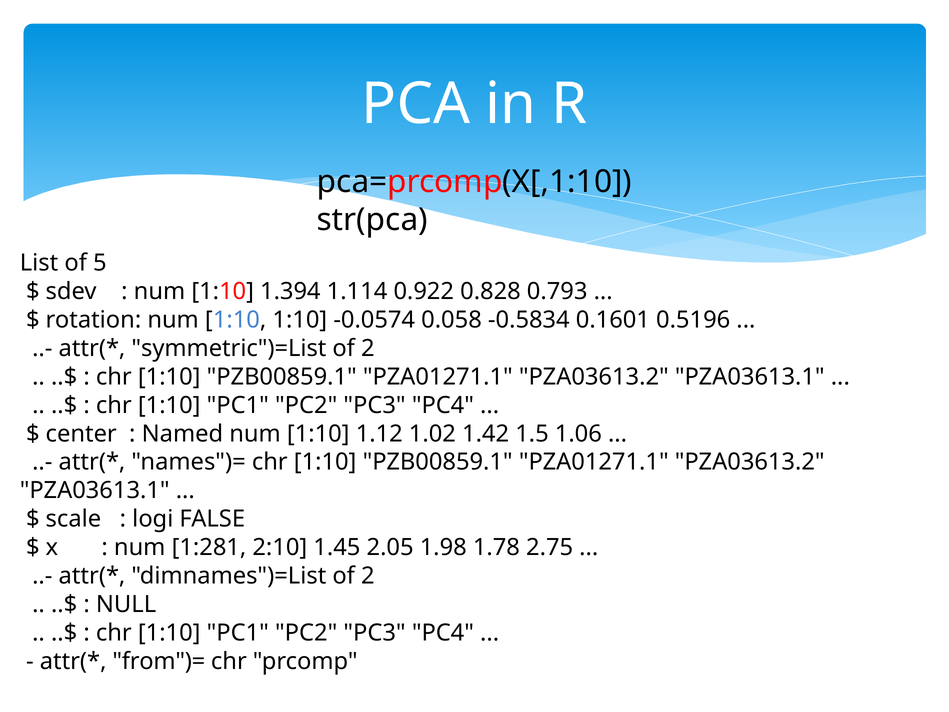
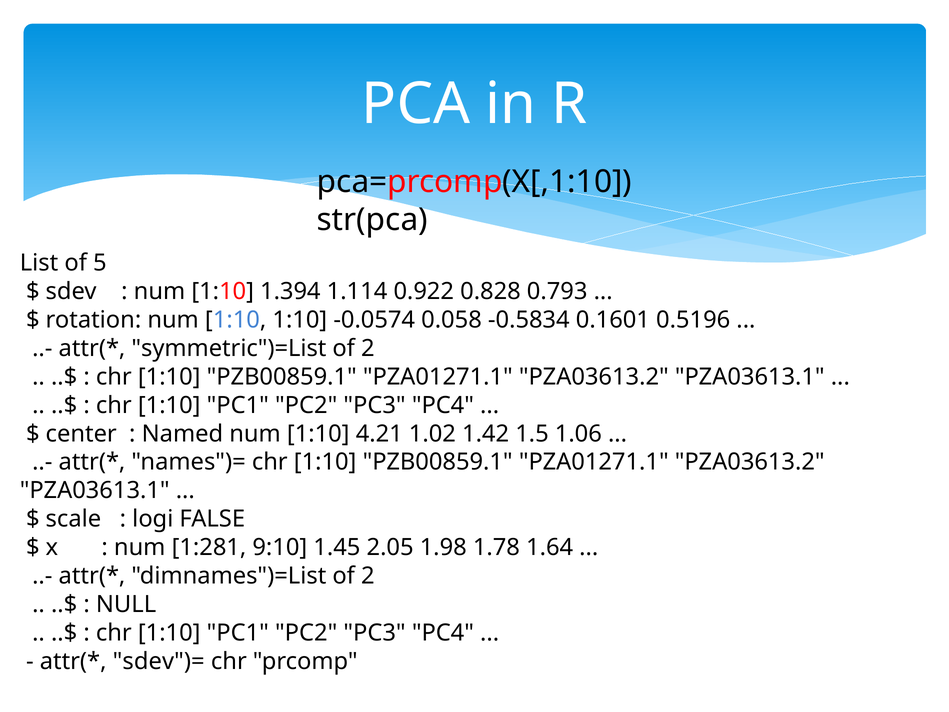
1.12: 1.12 -> 4.21 (379, 434)
2:10: 2:10 -> 9:10 (280, 547)
2.75: 2.75 -> 1.64 (550, 547)
from")=: from")= -> sdev")= (159, 661)
